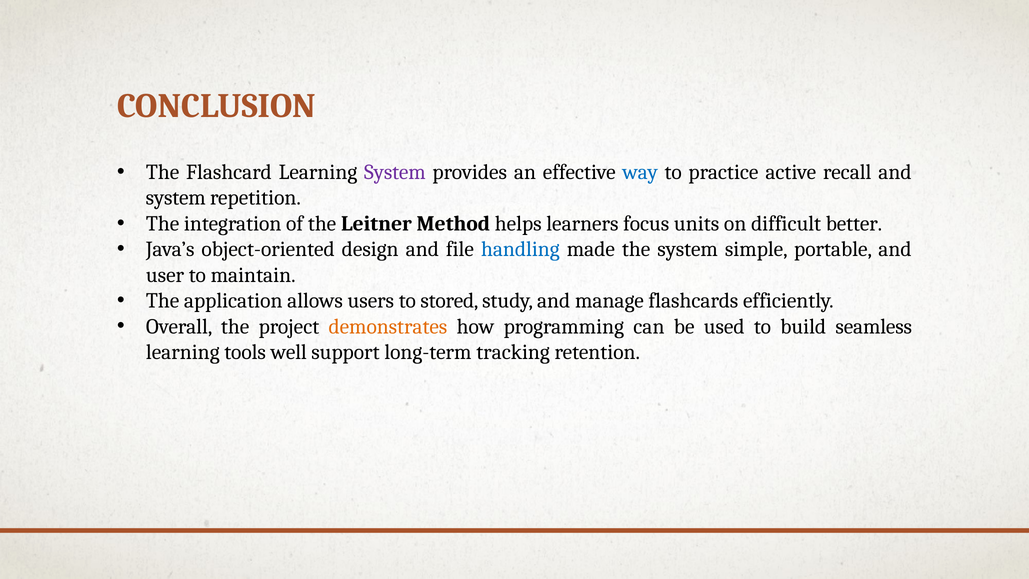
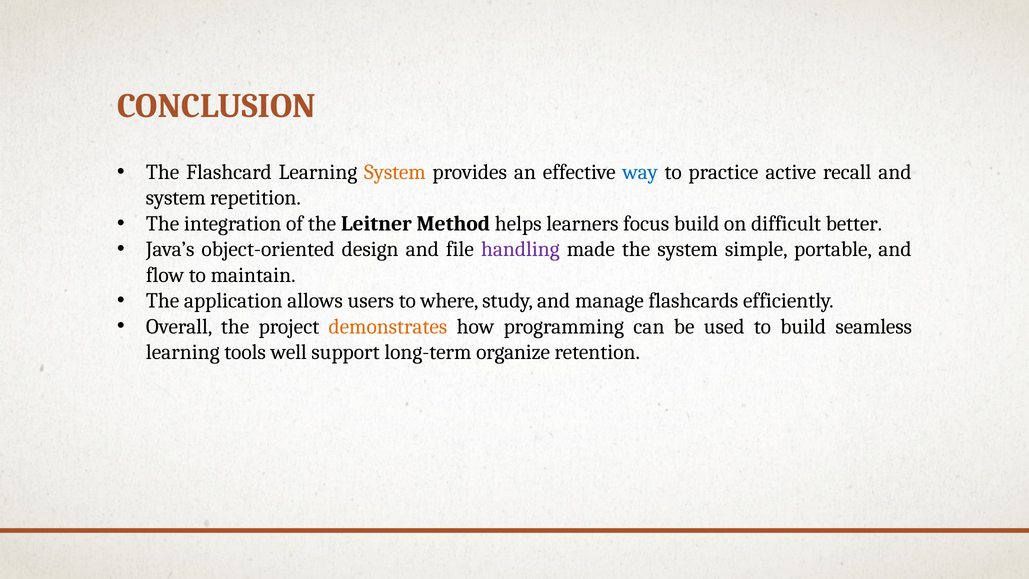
System colour: purple -> orange (395, 172)
focus units: units -> build (697, 224)
handling colour: blue -> purple (520, 249)
user: user -> flow (165, 275)
stored: stored -> where (449, 301)
tracking: tracking -> organize (513, 352)
